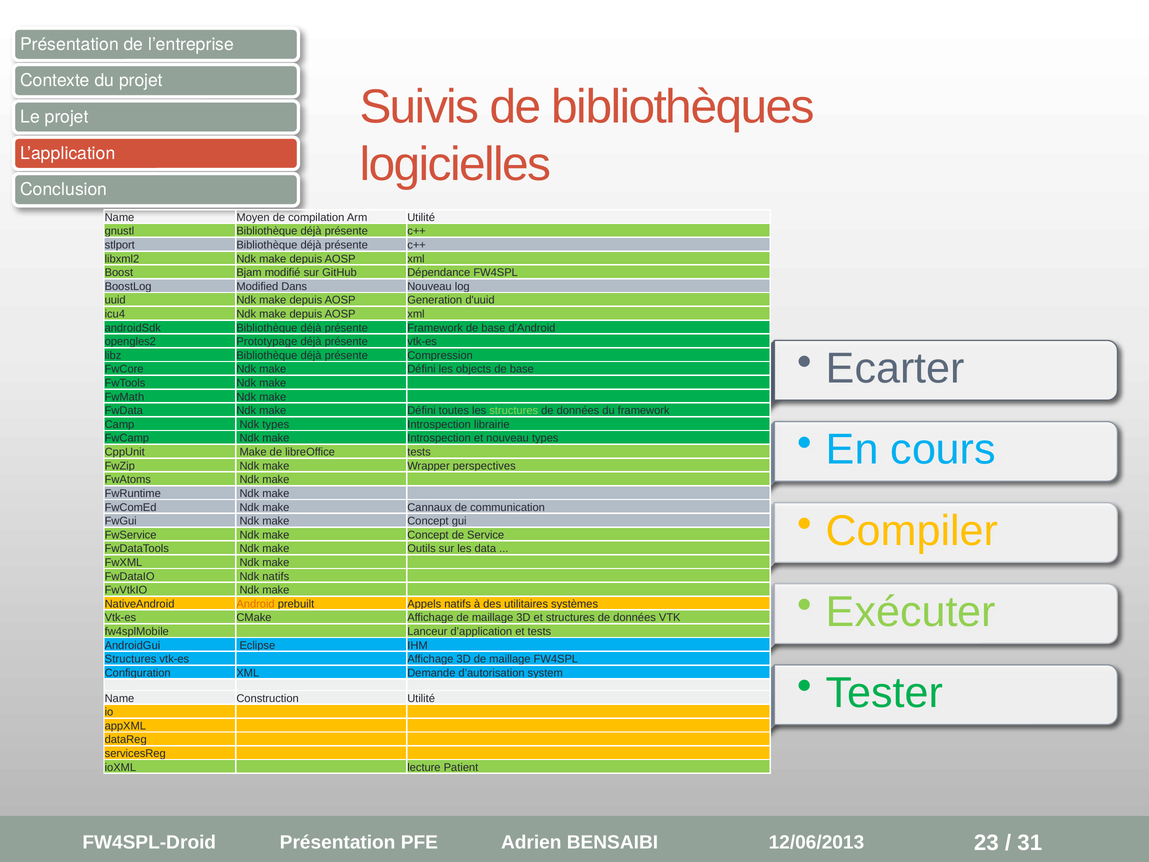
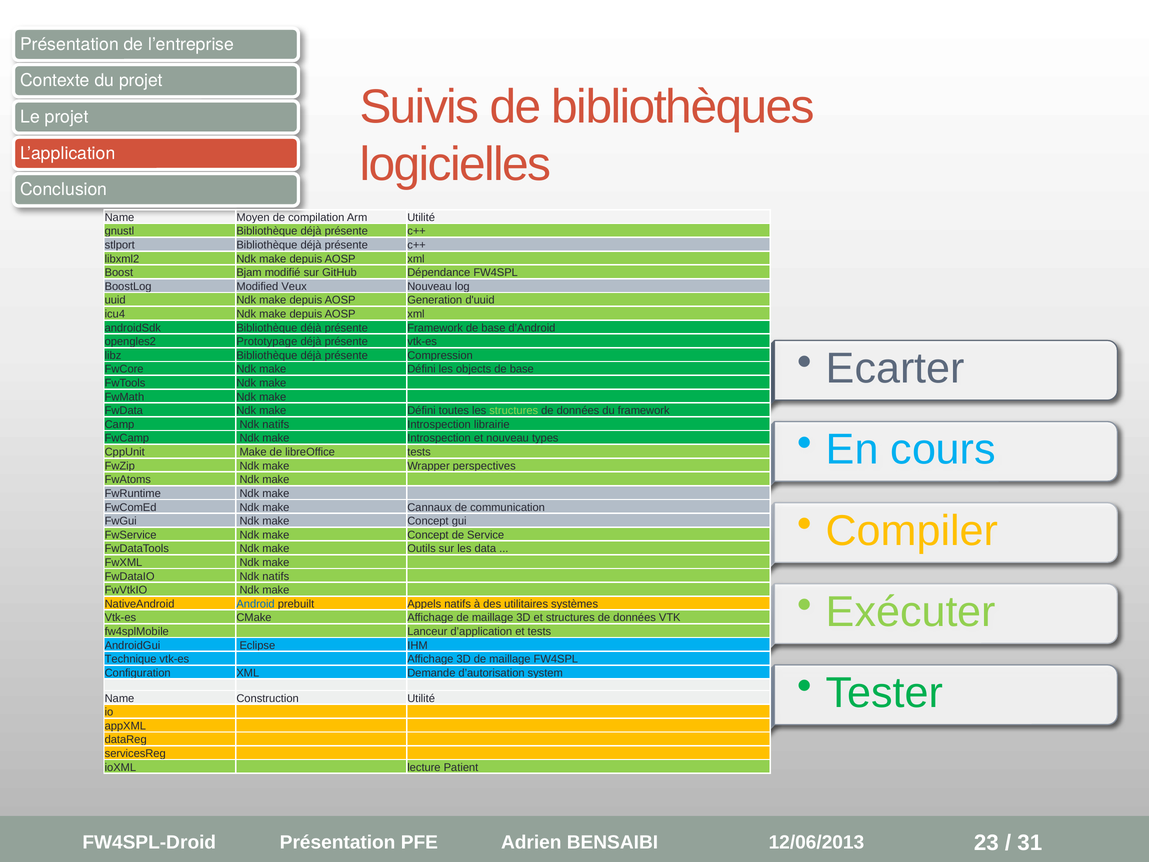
Dans: Dans -> Veux (294, 286)
Camp Ndk types: types -> natifs (276, 424)
Android colour: orange -> blue (256, 604)
Structures: Structures -> Technique (131, 659)
